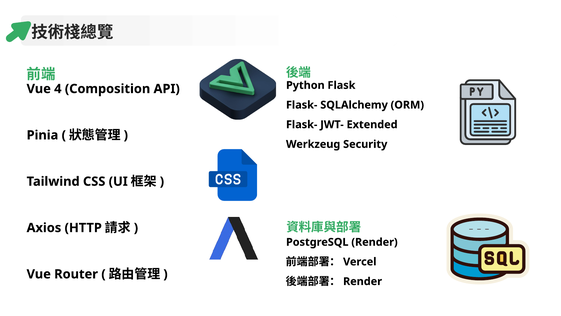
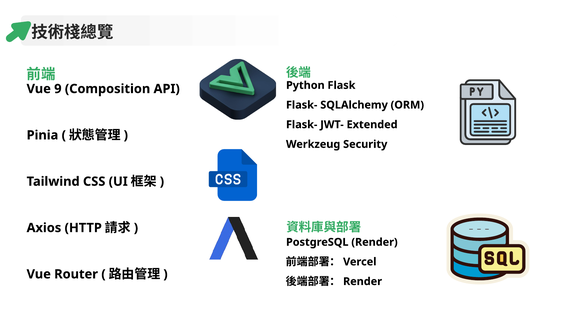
4: 4 -> 9 (58, 89)
